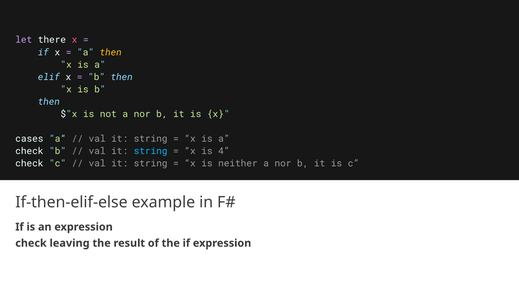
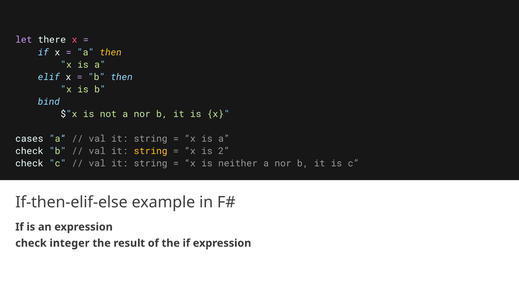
then: then -> bind (49, 102)
string colour: light blue -> yellow (151, 151)
4: 4 -> 2 (224, 151)
leaving: leaving -> integer (70, 243)
